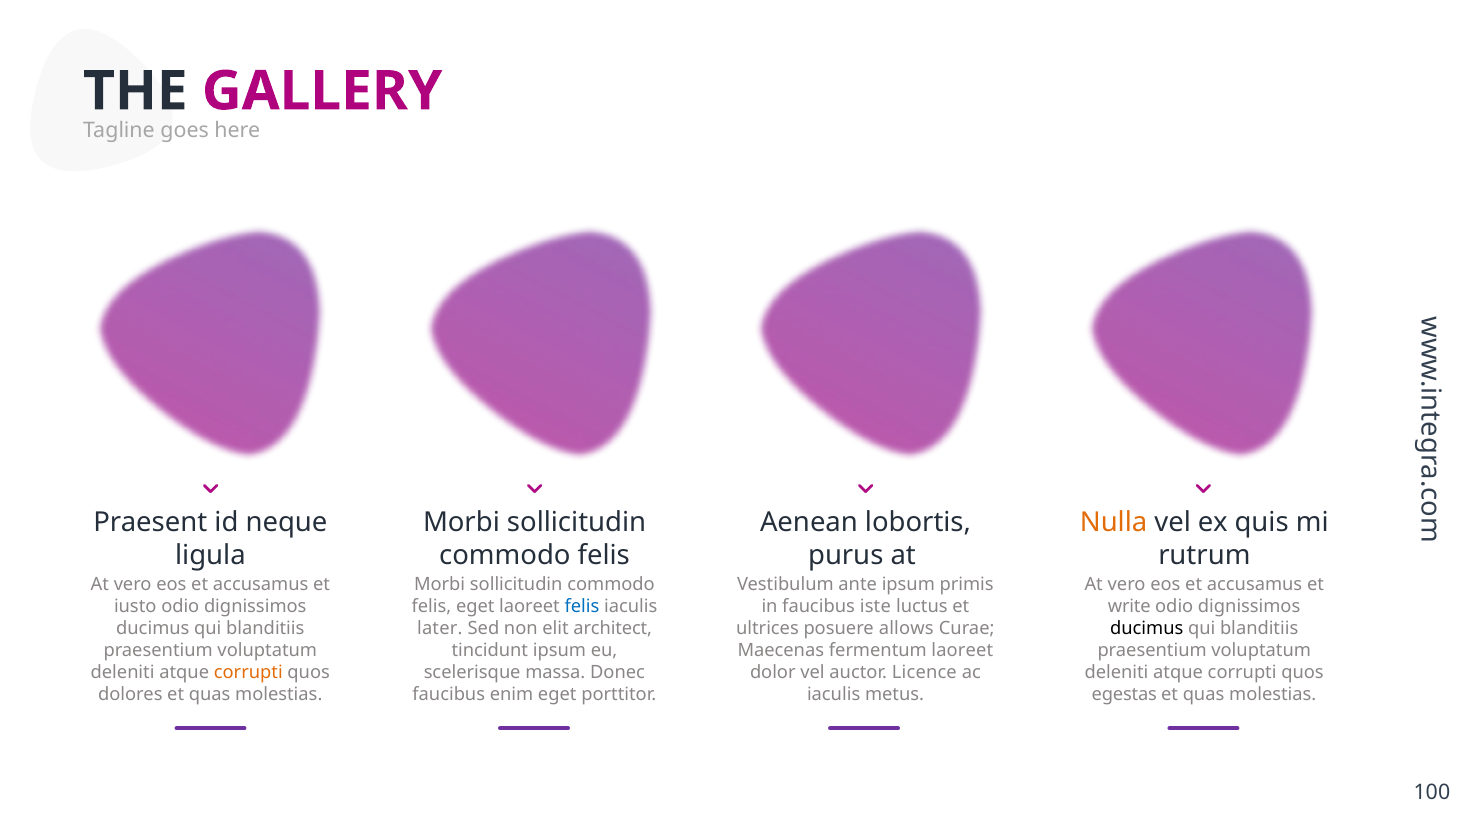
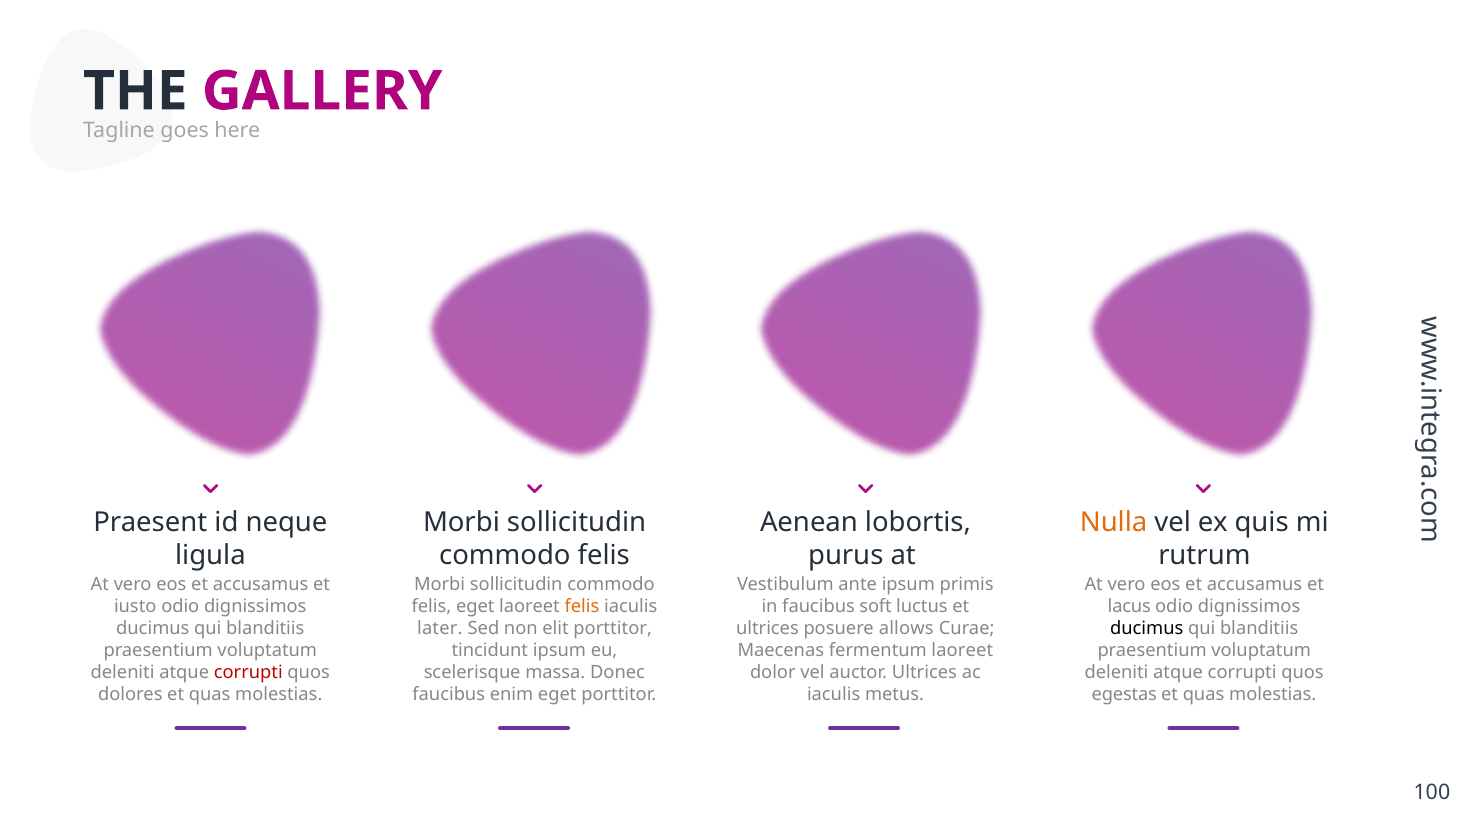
felis colour: blue -> orange (582, 607)
iste: iste -> soft (876, 607)
write: write -> lacus (1129, 607)
elit architect: architect -> porttitor (613, 629)
corrupti colour: orange -> red (248, 673)
auctor Licence: Licence -> Ultrices (924, 673)
